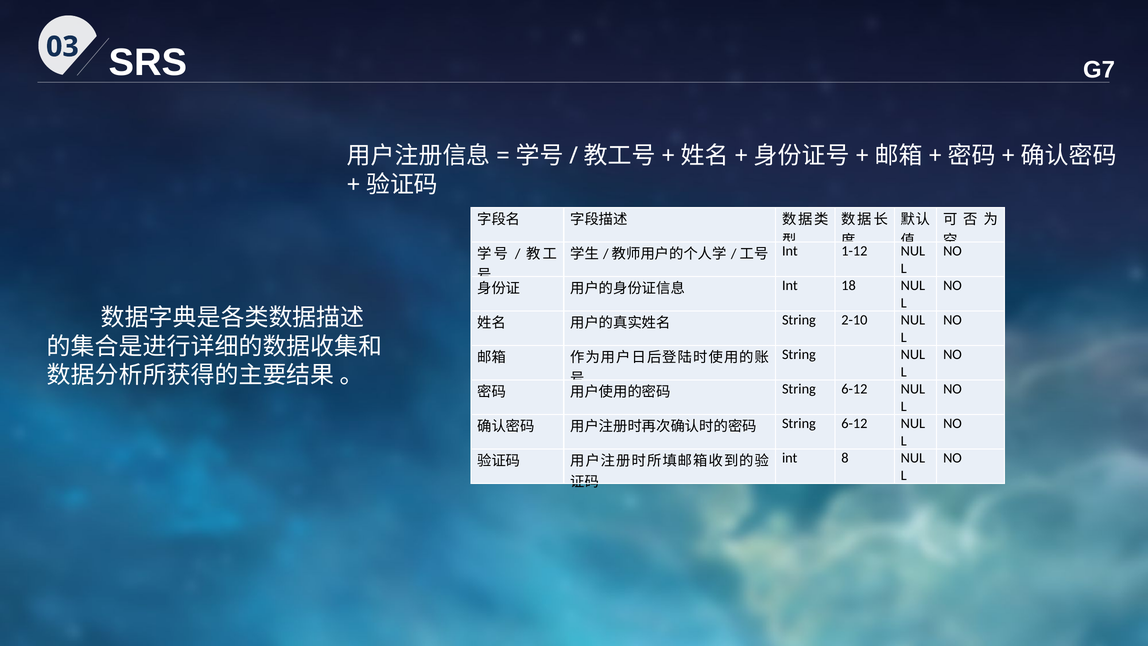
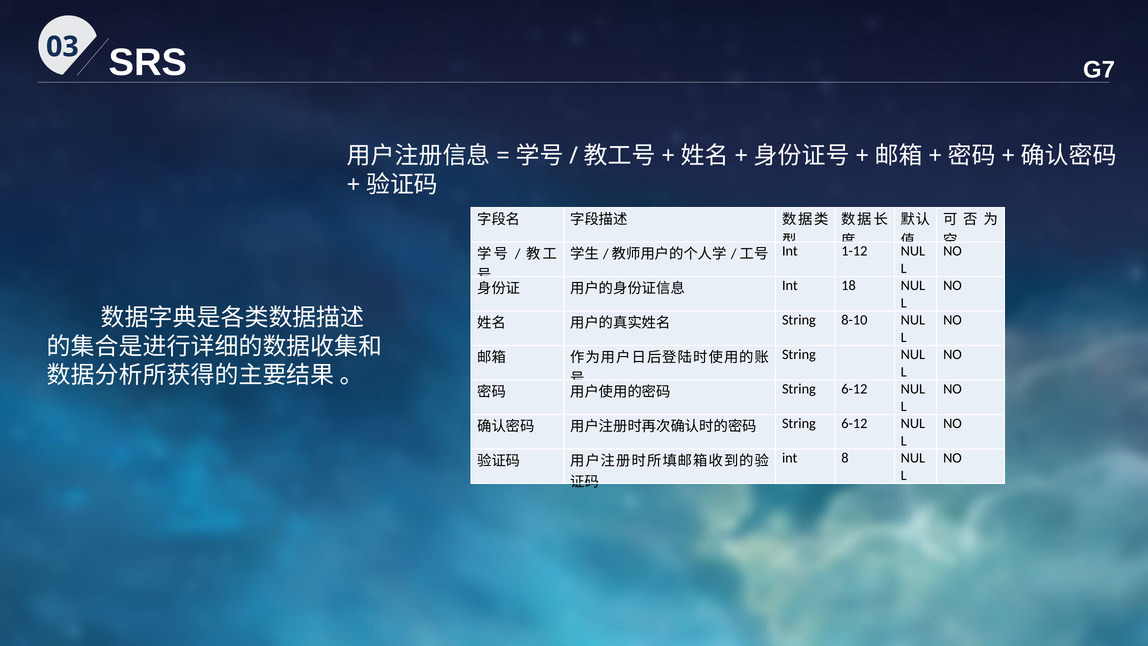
2-10: 2-10 -> 8-10 (854, 320)
